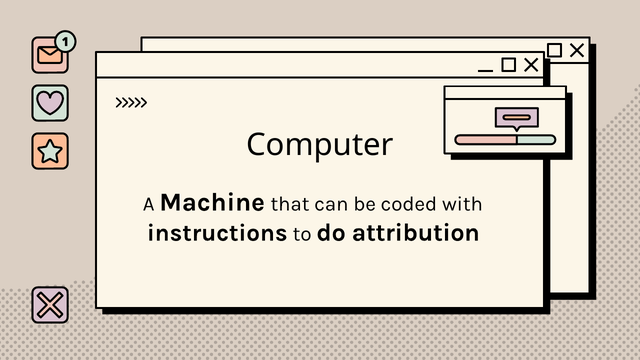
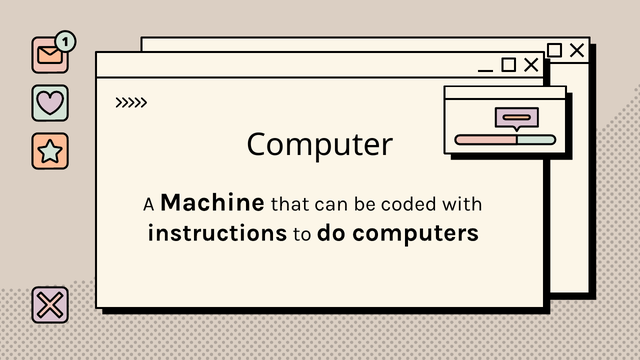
attribution: attribution -> computers (416, 232)
